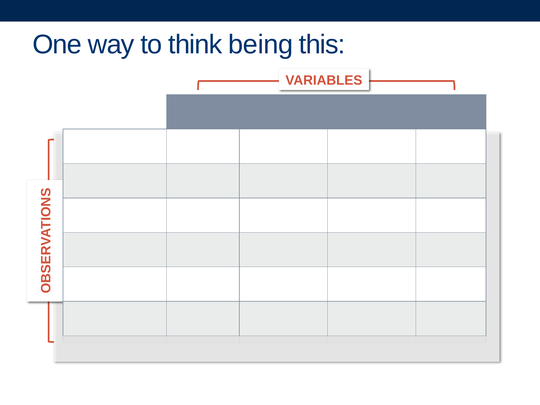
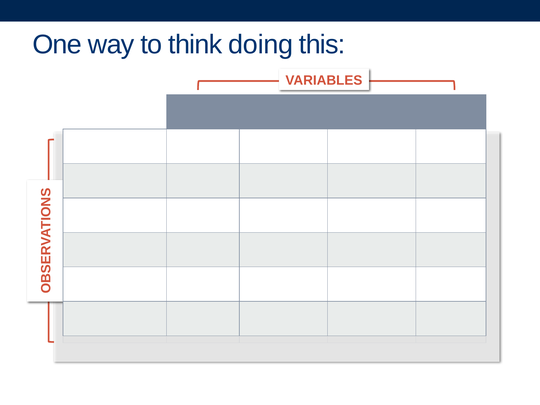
being: being -> doing (261, 45)
